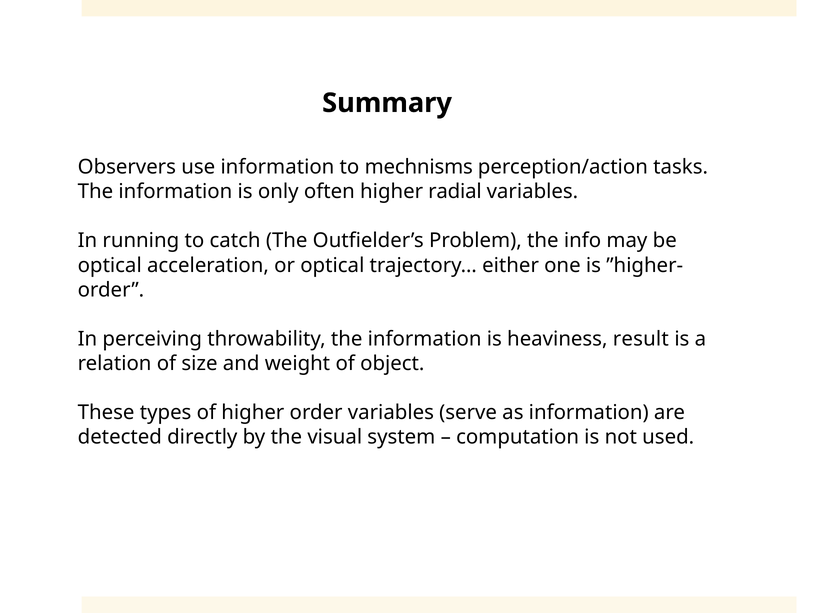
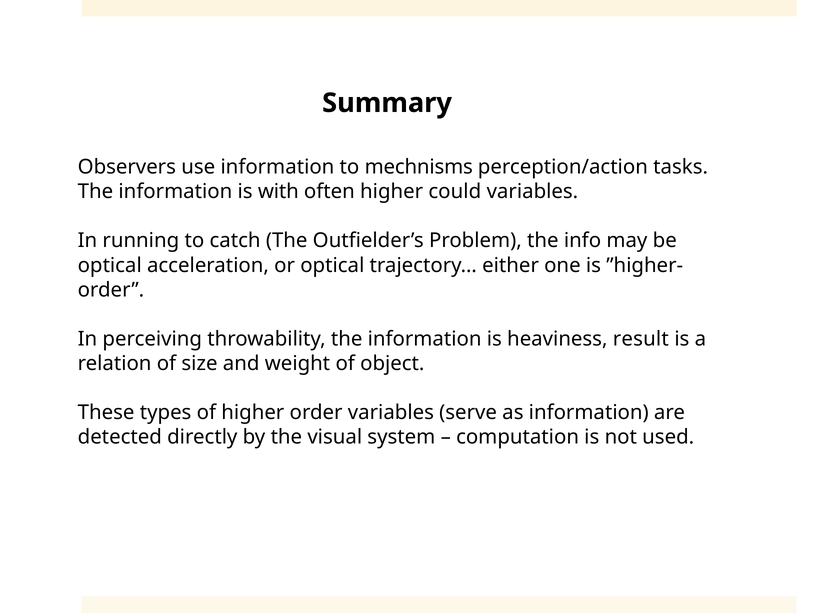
only: only -> with (278, 192)
radial: radial -> could (455, 192)
